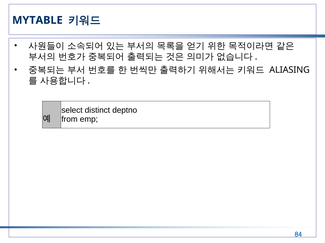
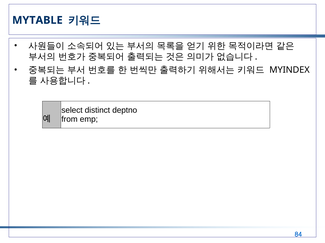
ALIASING: ALIASING -> MYINDEX (289, 70)
